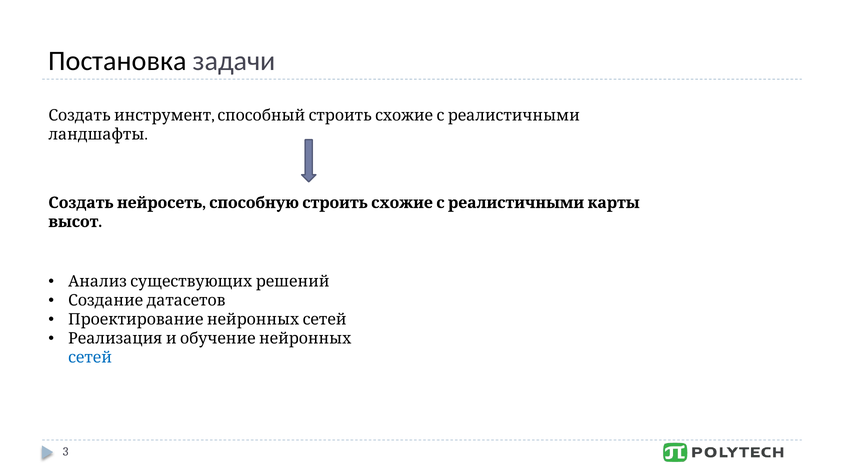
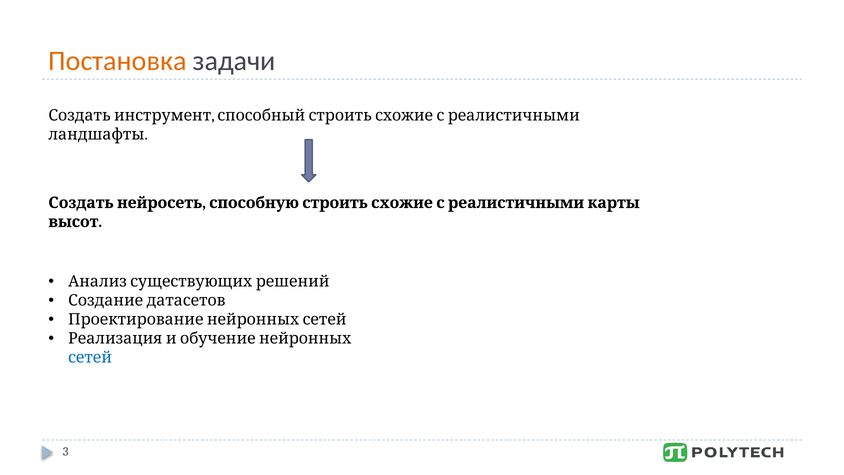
Постановка colour: black -> orange (117, 61)
